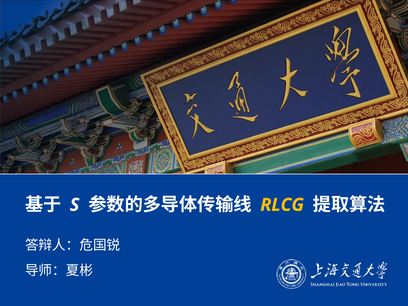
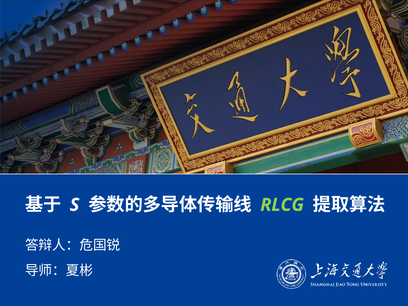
RLCG colour: yellow -> light green (282, 205)
